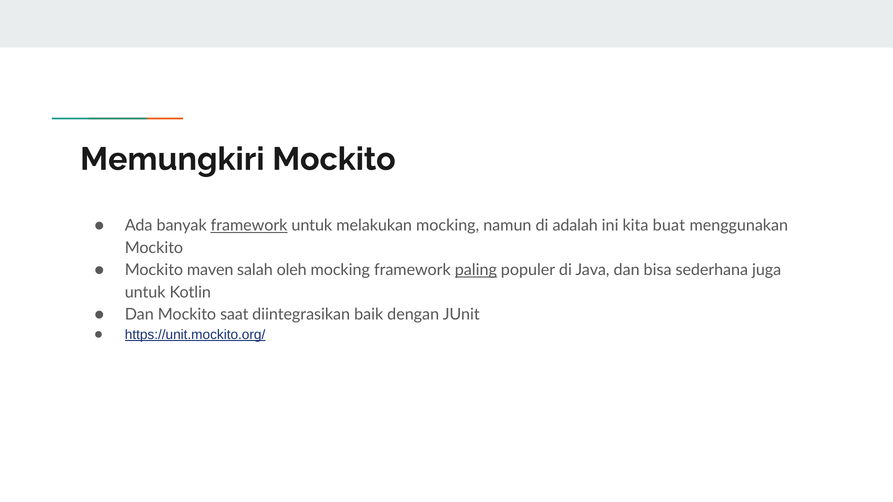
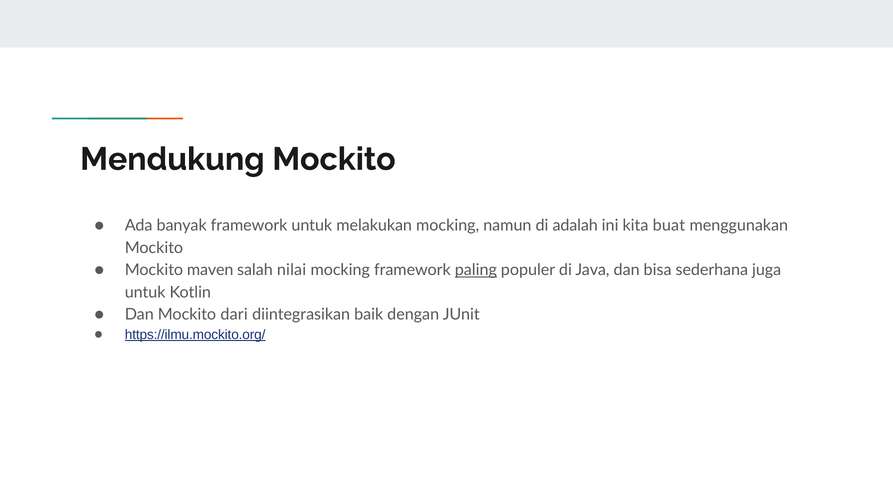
Memungkiri: Memungkiri -> Mendukung (172, 159)
framework underline: present -> none (249, 226)
oleh: oleh -> nilai (292, 270)
saat: saat -> dari (234, 315)
https://unit.mockito.org/: https://unit.mockito.org/ -> https://ilmu.mockito.org/ (195, 335)
